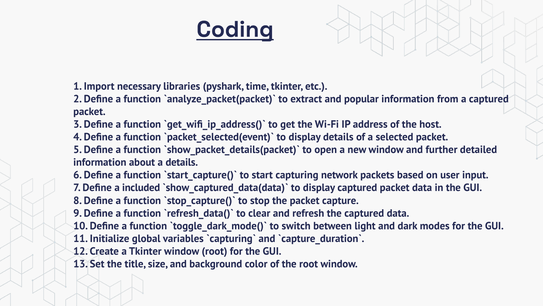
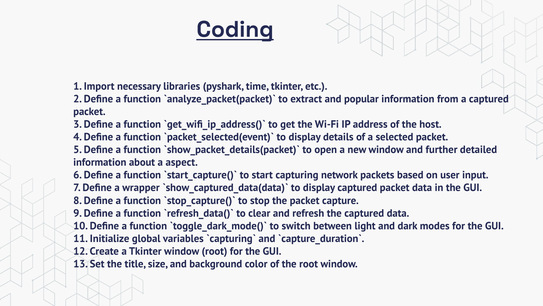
a details: details -> aspect (182, 162)
included: included -> wrapper (141, 187)
